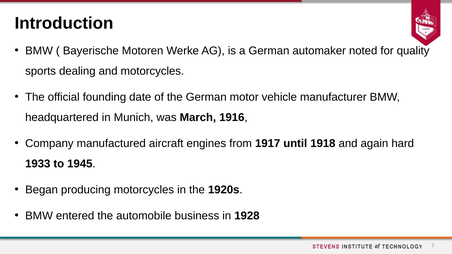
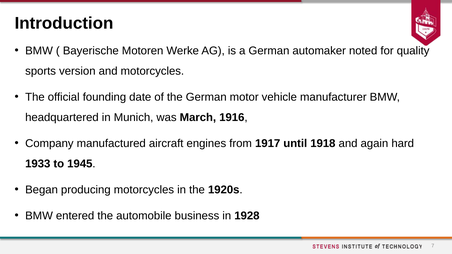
dealing: dealing -> version (77, 71)
